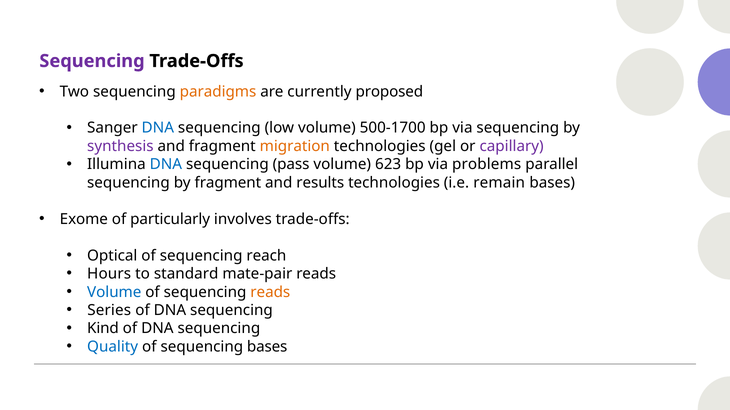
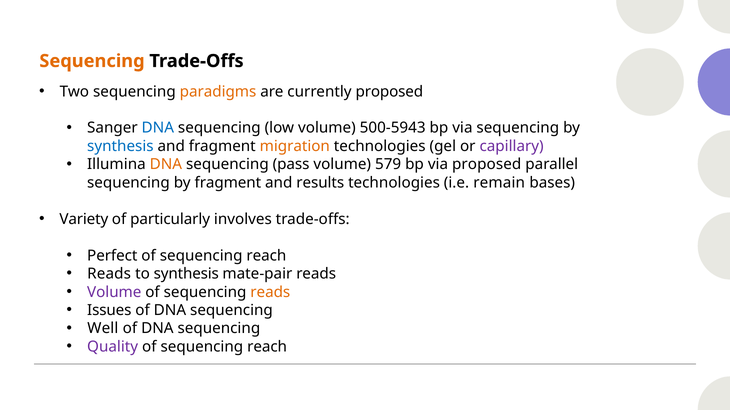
Sequencing colour: purple -> orange (92, 61)
500-1700: 500-1700 -> 500-5943 (393, 128)
synthesis colour: purple -> blue (120, 146)
DNA colour: blue -> orange (166, 165)
623: 623 -> 579 (388, 165)
via problems: problems -> proposed (487, 165)
Exome: Exome -> Variety (84, 219)
Optical: Optical -> Perfect (112, 256)
Hours: Hours -> Reads (109, 274)
to standard: standard -> synthesis (186, 274)
Volume colour: blue -> purple (114, 292)
Series: Series -> Issues (109, 311)
Kind: Kind -> Well (103, 329)
Quality colour: blue -> purple (113, 347)
bases: bases -> reach (267, 347)
